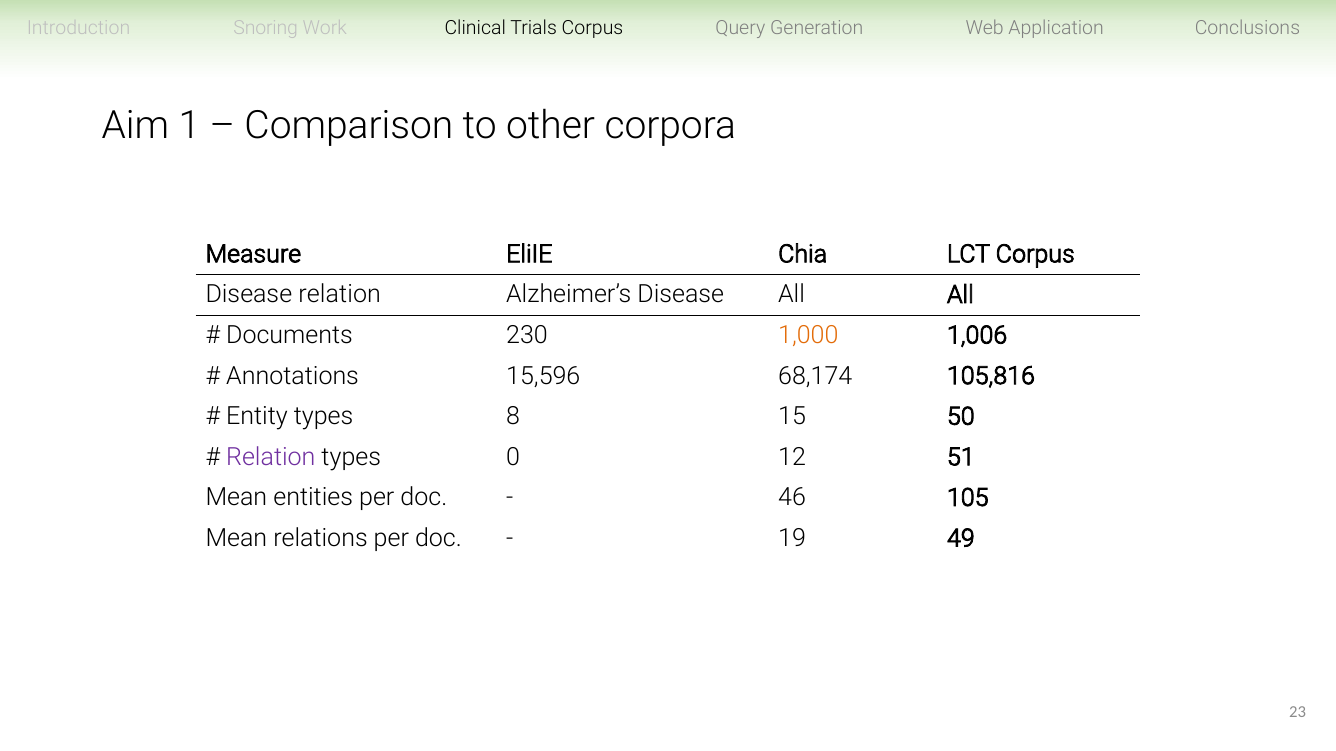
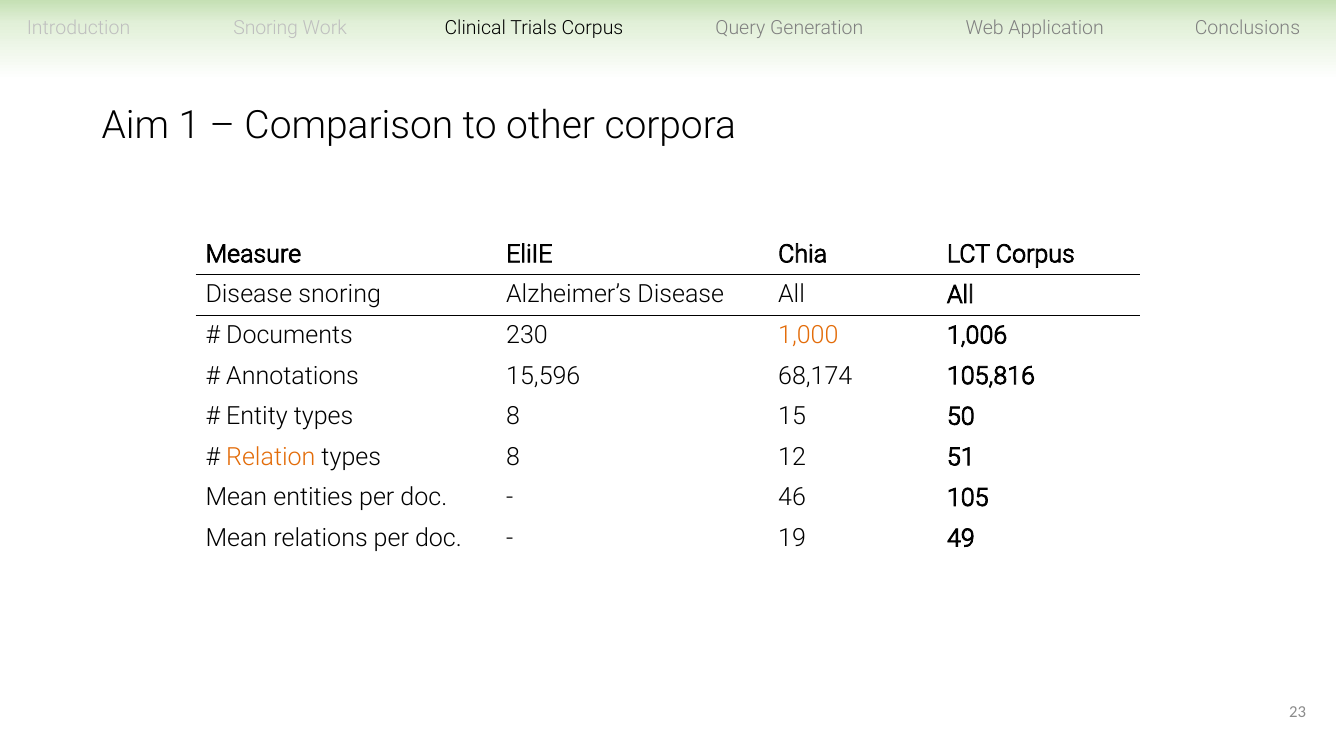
Disease relation: relation -> snoring (340, 295)
Relation colour: purple -> orange (271, 457)
0: 0 -> 8 (513, 457)
